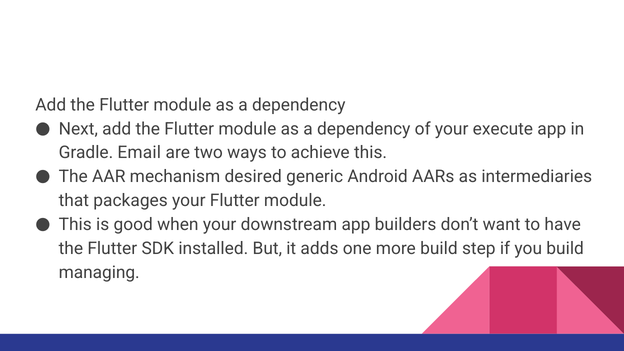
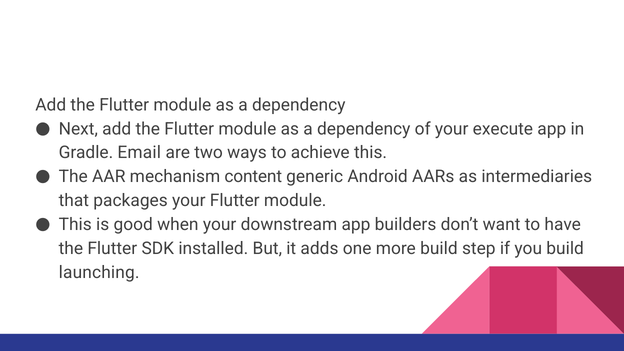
desired: desired -> content (253, 177)
managing: managing -> launching (99, 272)
